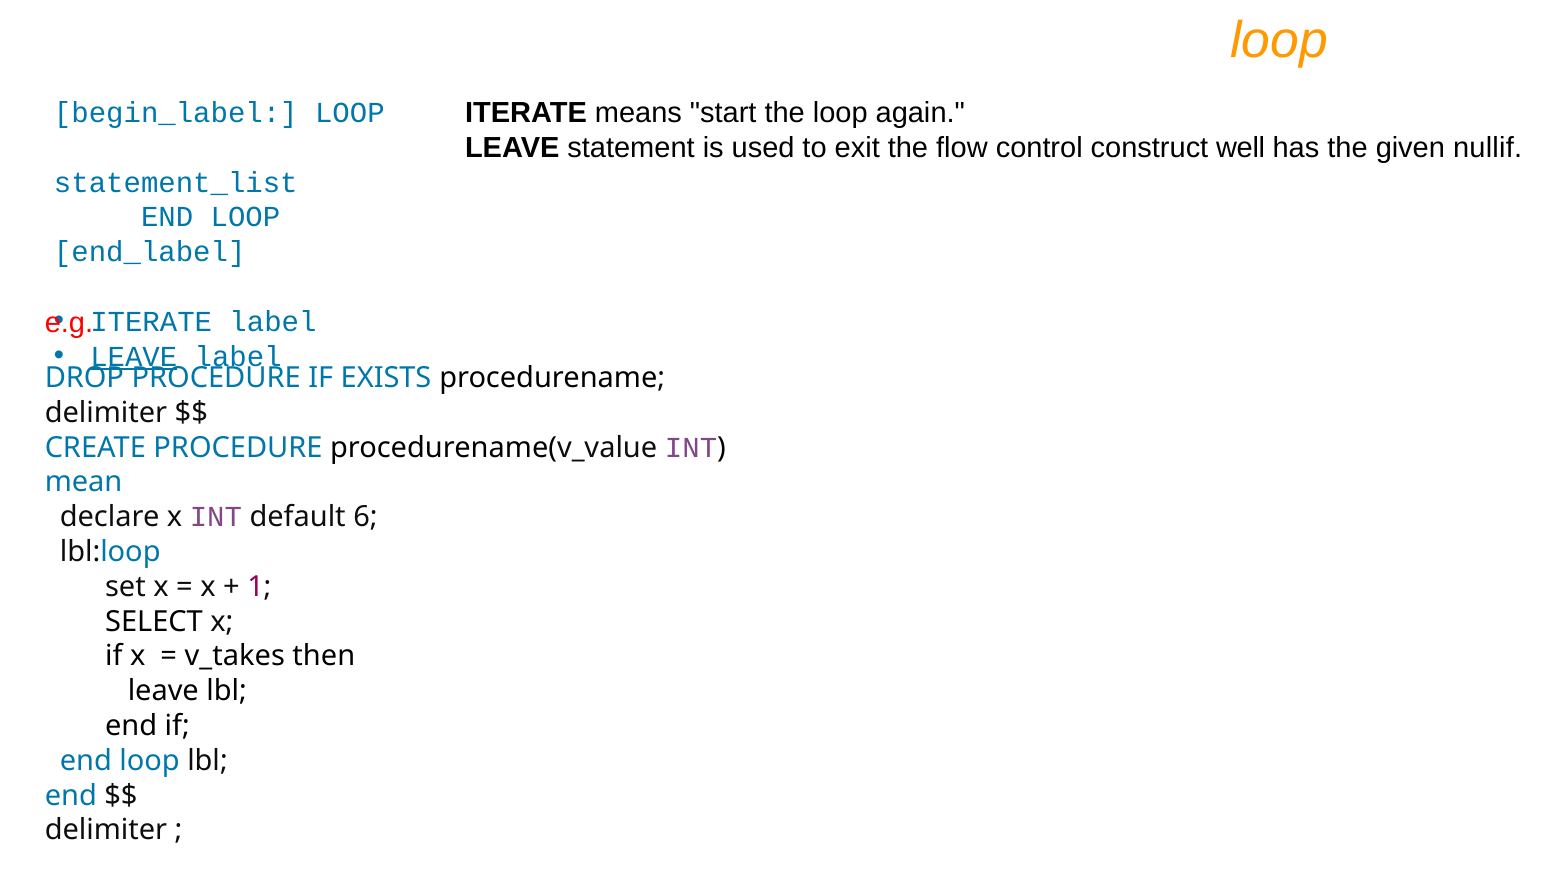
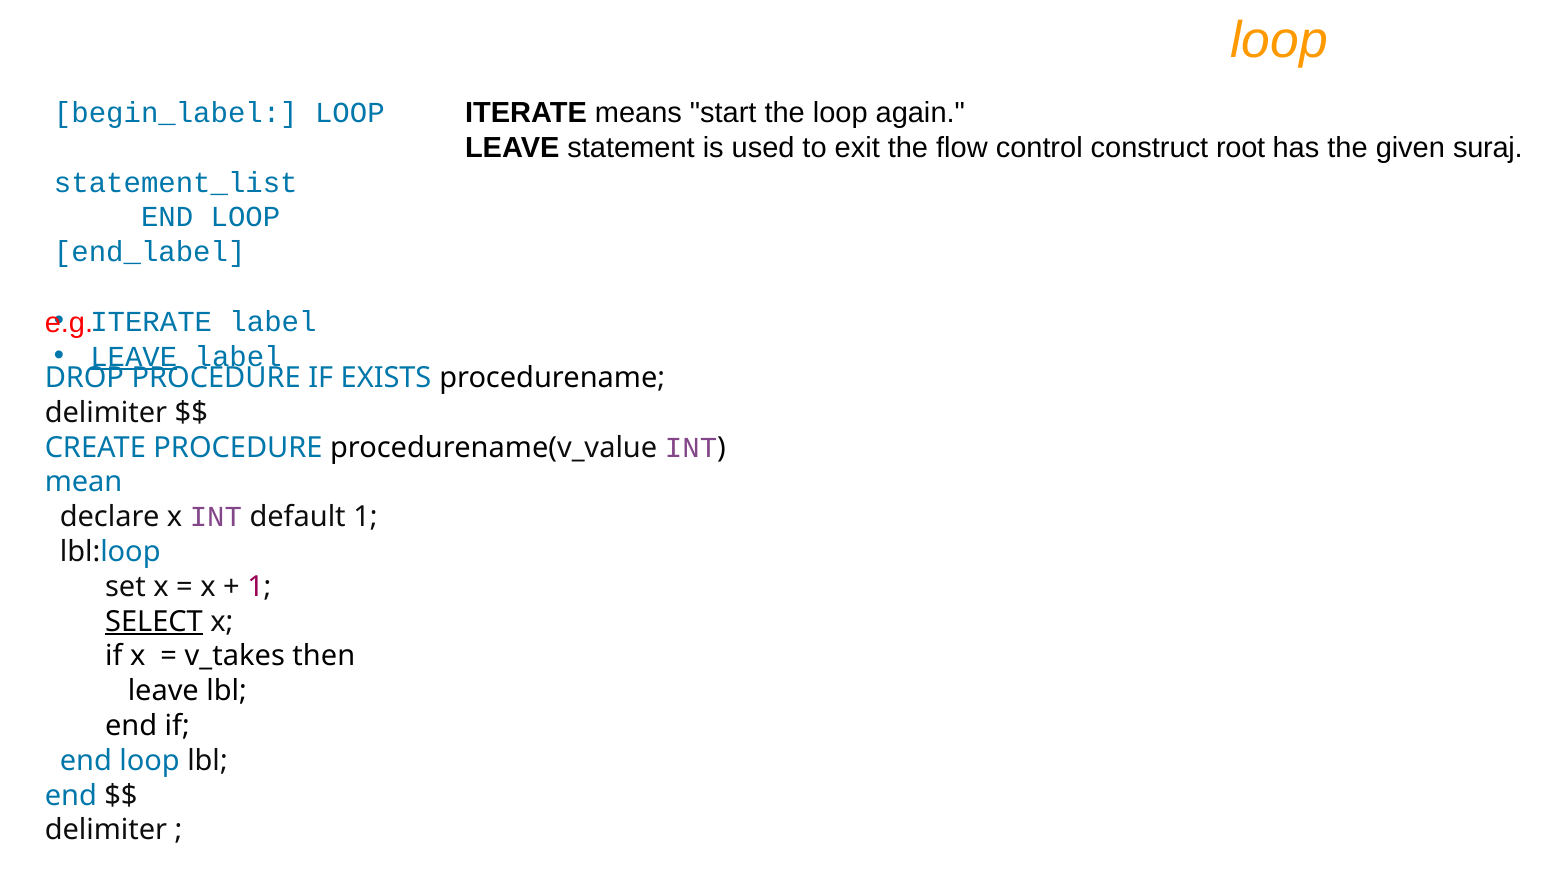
well: well -> root (1241, 148)
nullif: nullif -> suraj (1488, 148)
default 6: 6 -> 1 (365, 517)
SELECT underline: none -> present (154, 622)
